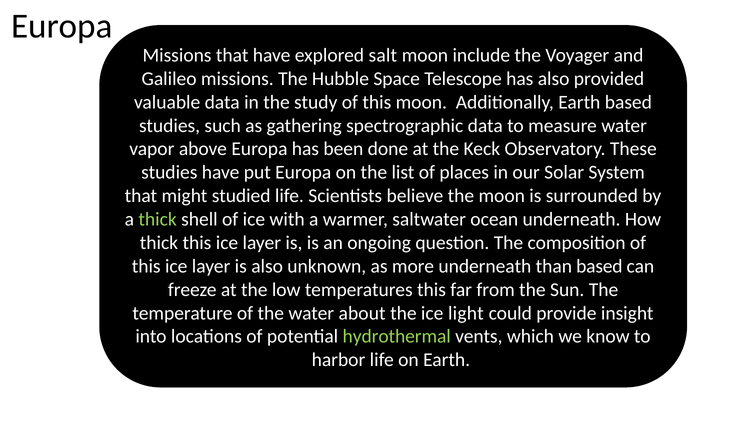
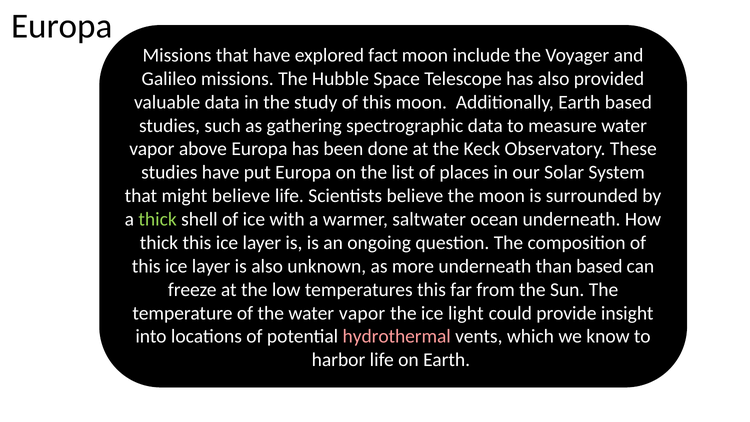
salt: salt -> fact (383, 55)
might studied: studied -> believe (241, 196)
the water about: about -> vapor (362, 313)
hydrothermal colour: light green -> pink (397, 336)
